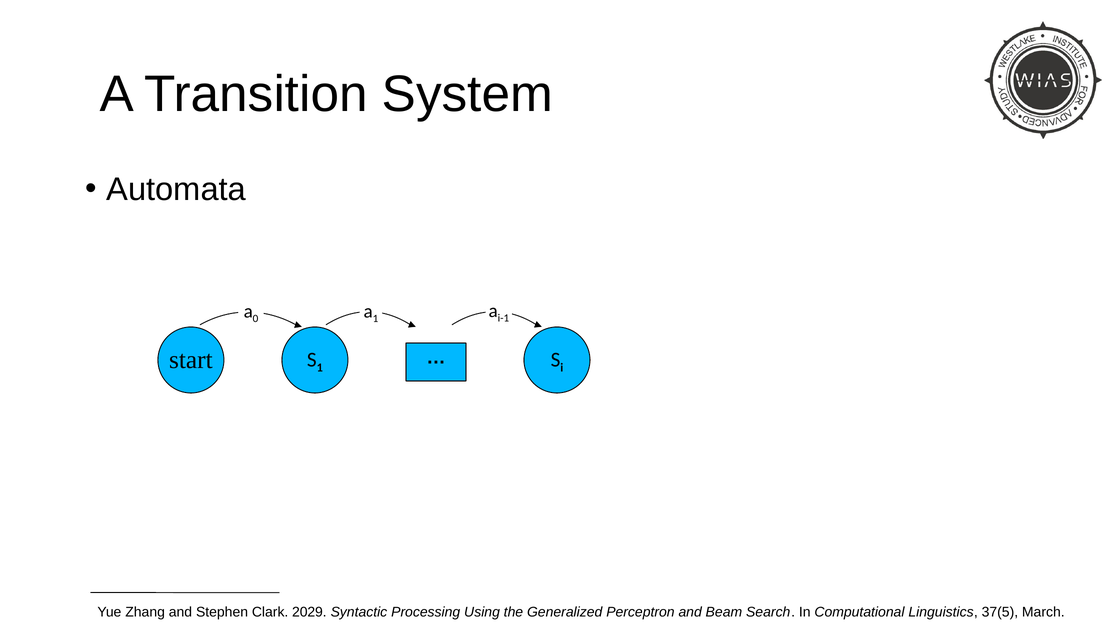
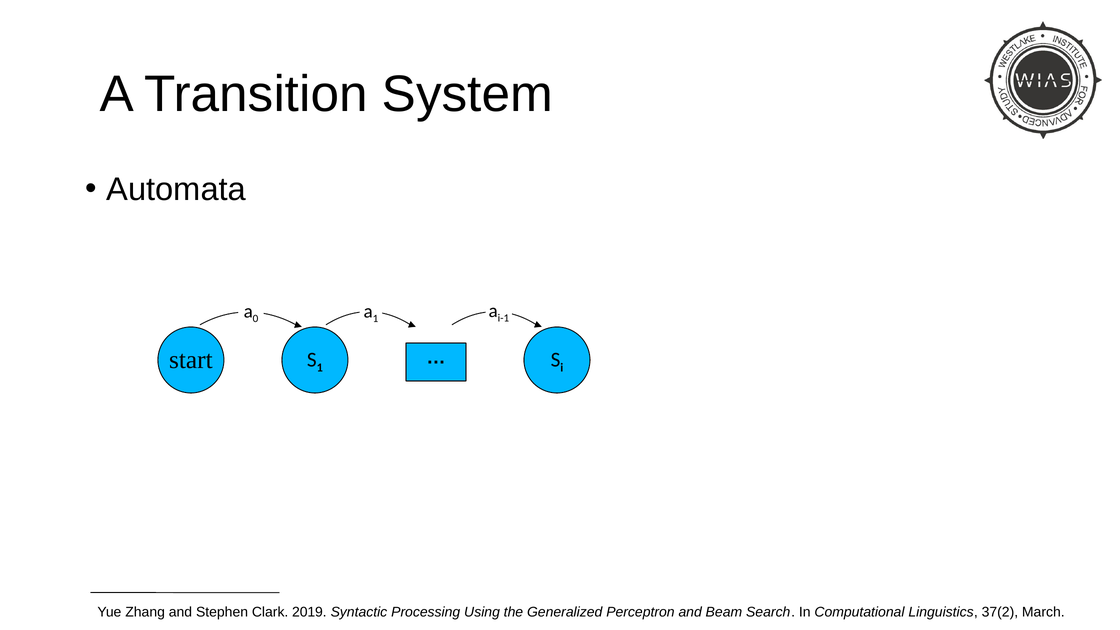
2029: 2029 -> 2019 (309, 612)
37(5: 37(5 -> 37(2 (1000, 612)
